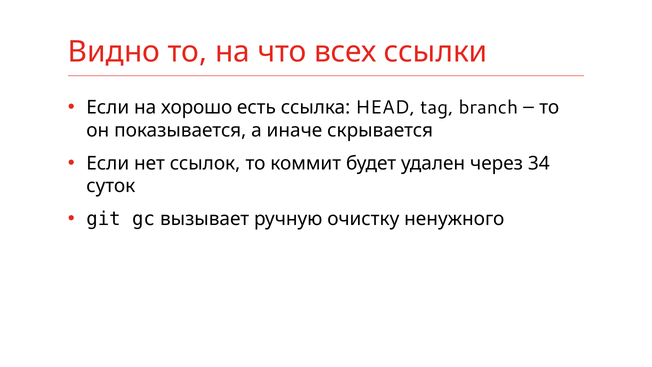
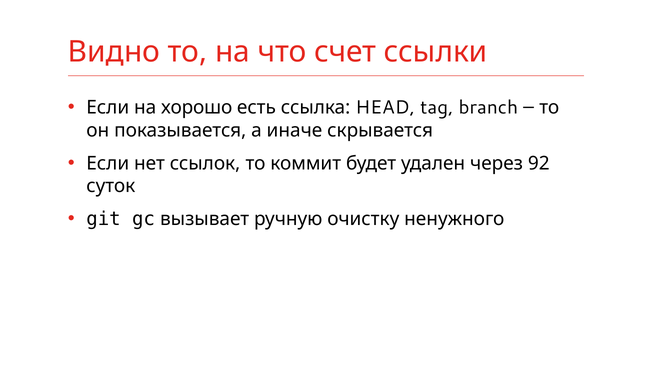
всех: всех -> счет (345, 52)
34: 34 -> 92 (539, 163)
